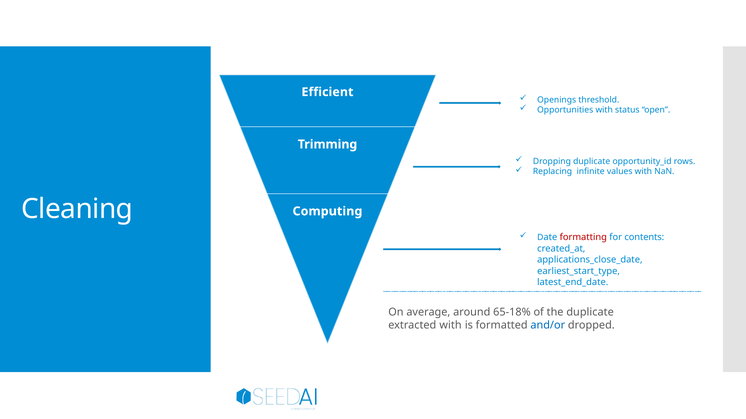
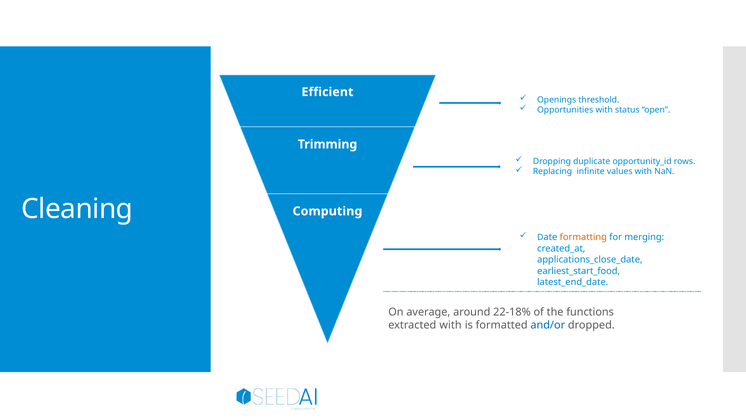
formatting colour: red -> orange (583, 238)
contents: contents -> merging (644, 238)
earliest_start_type: earliest_start_type -> earliest_start_food (579, 271)
65-18%: 65-18% -> 22-18% (512, 313)
the duplicate: duplicate -> functions (590, 313)
